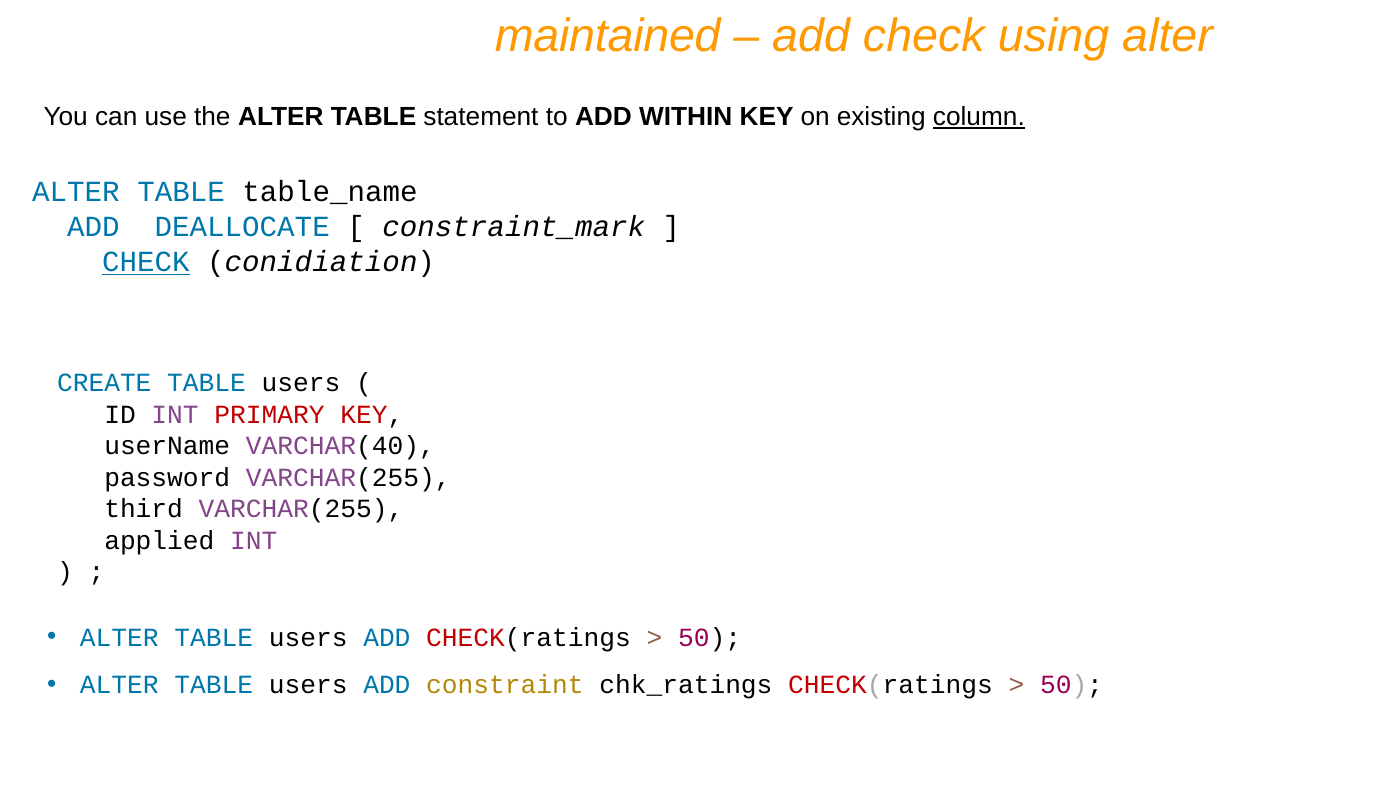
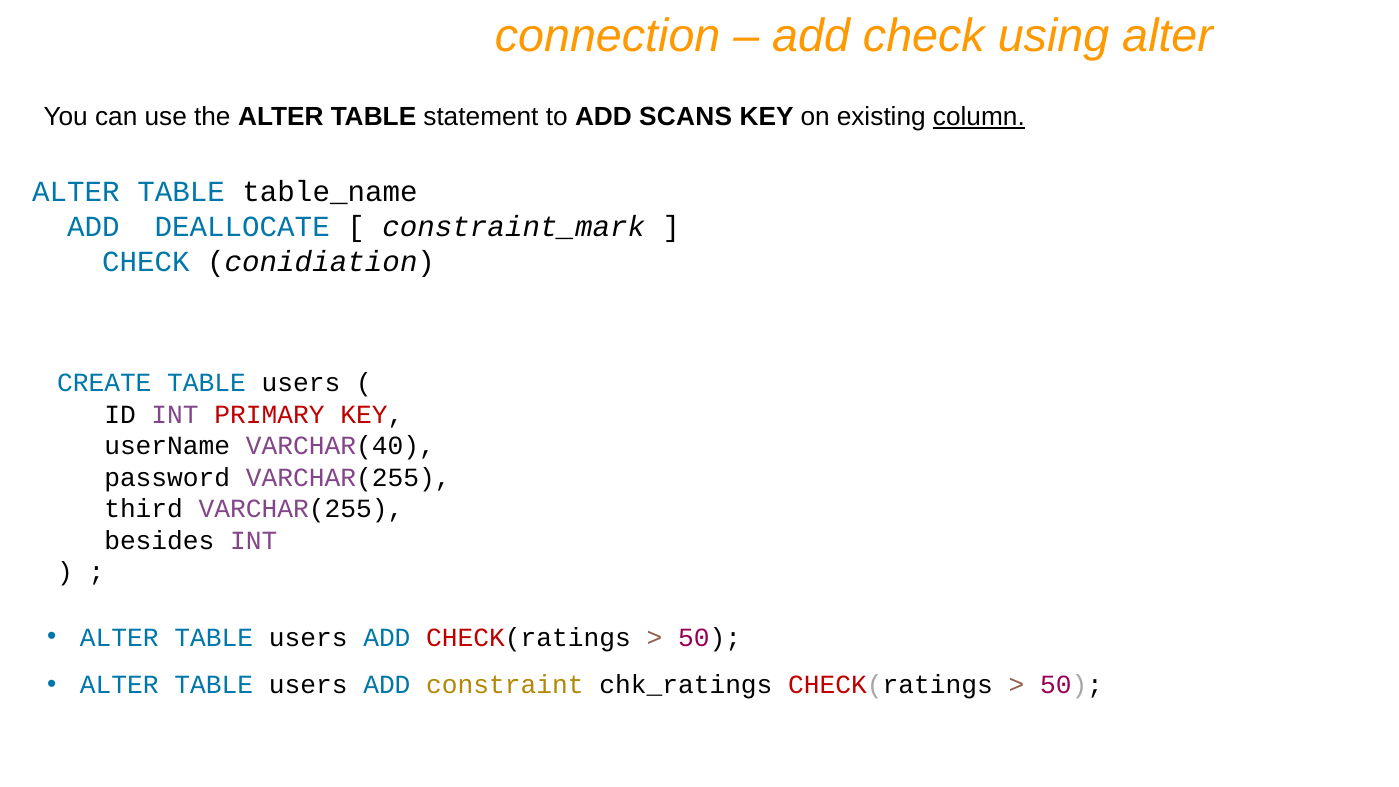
maintained: maintained -> connection (608, 36)
WITHIN: WITHIN -> SCANS (686, 117)
CHECK underline: present -> none (146, 262)
applied: applied -> besides (159, 541)
